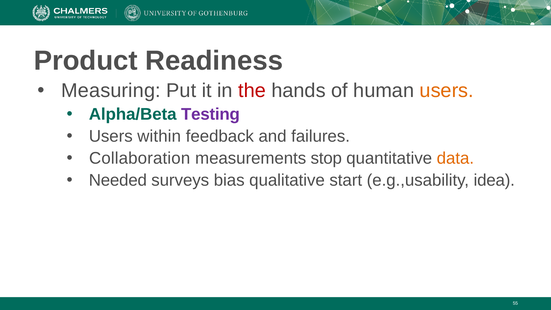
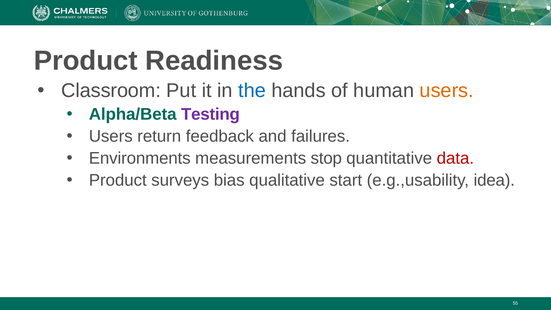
Measuring: Measuring -> Classroom (111, 91)
the colour: red -> blue (252, 91)
within: within -> return (159, 136)
Collaboration: Collaboration -> Environments (140, 158)
data colour: orange -> red (455, 158)
Needed: Needed -> Product (118, 180)
